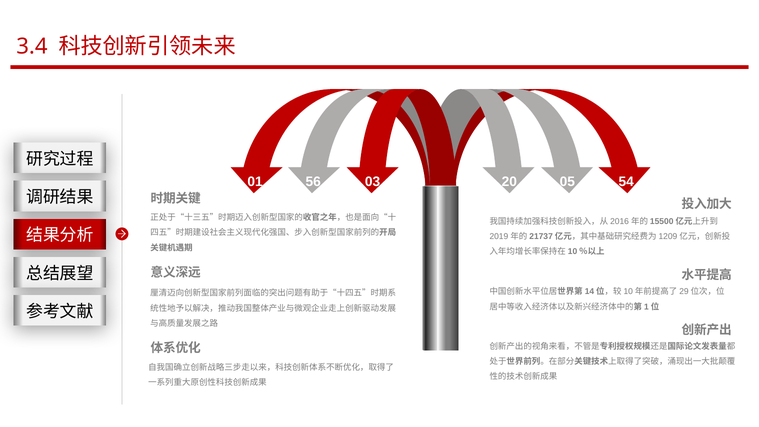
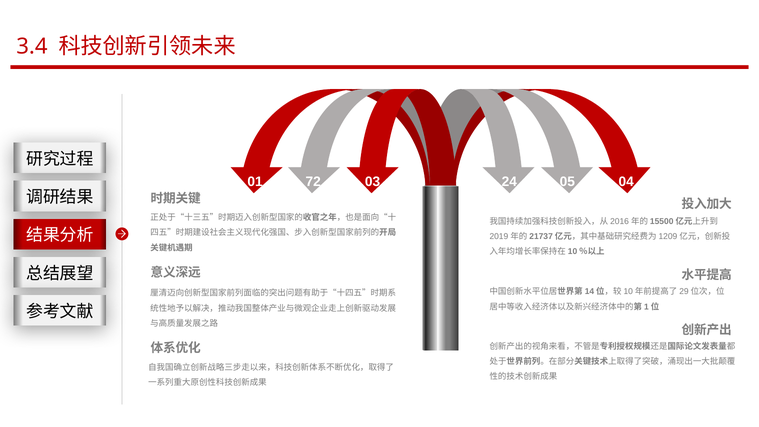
56: 56 -> 72 (313, 182)
20: 20 -> 24 (509, 182)
54: 54 -> 04 (626, 182)
